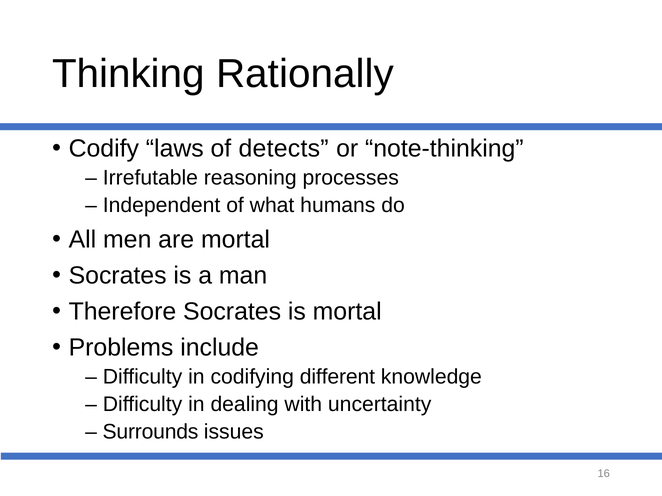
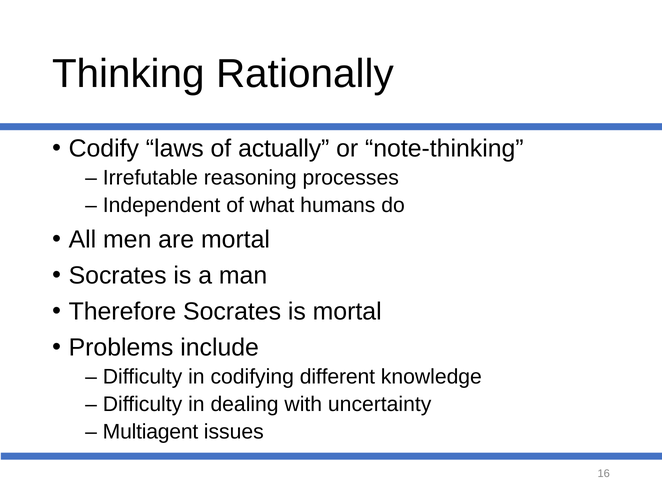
detects: detects -> actually (284, 149)
Surrounds: Surrounds -> Multiagent (151, 432)
